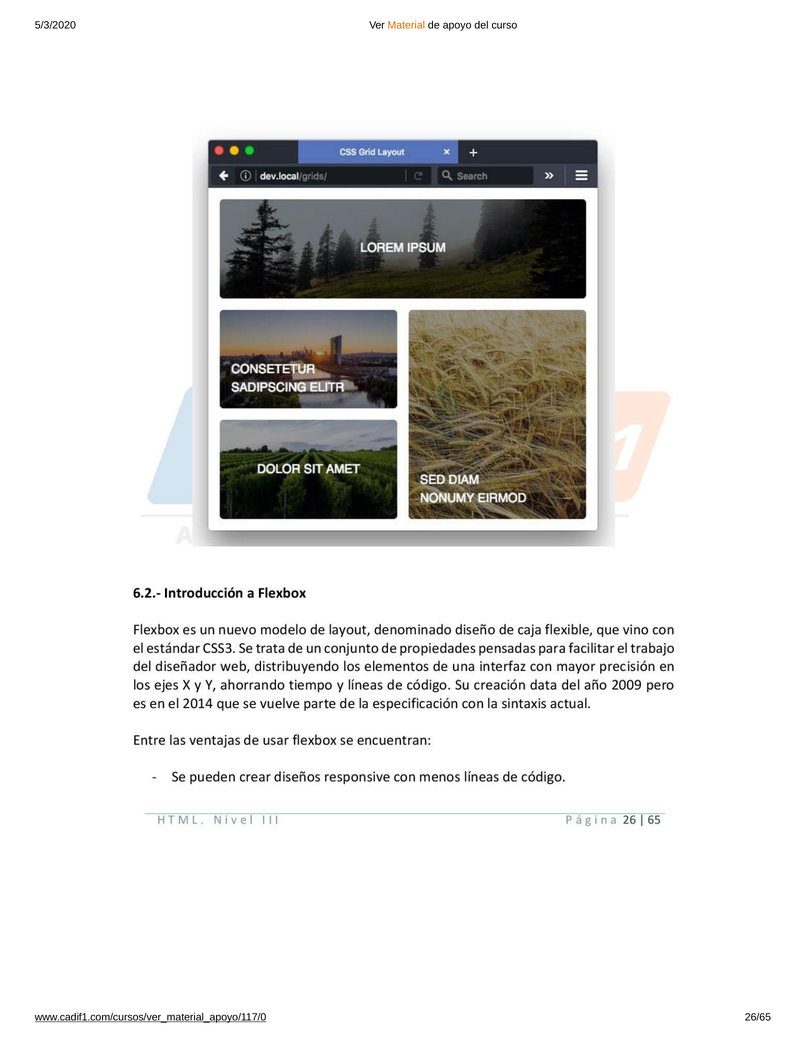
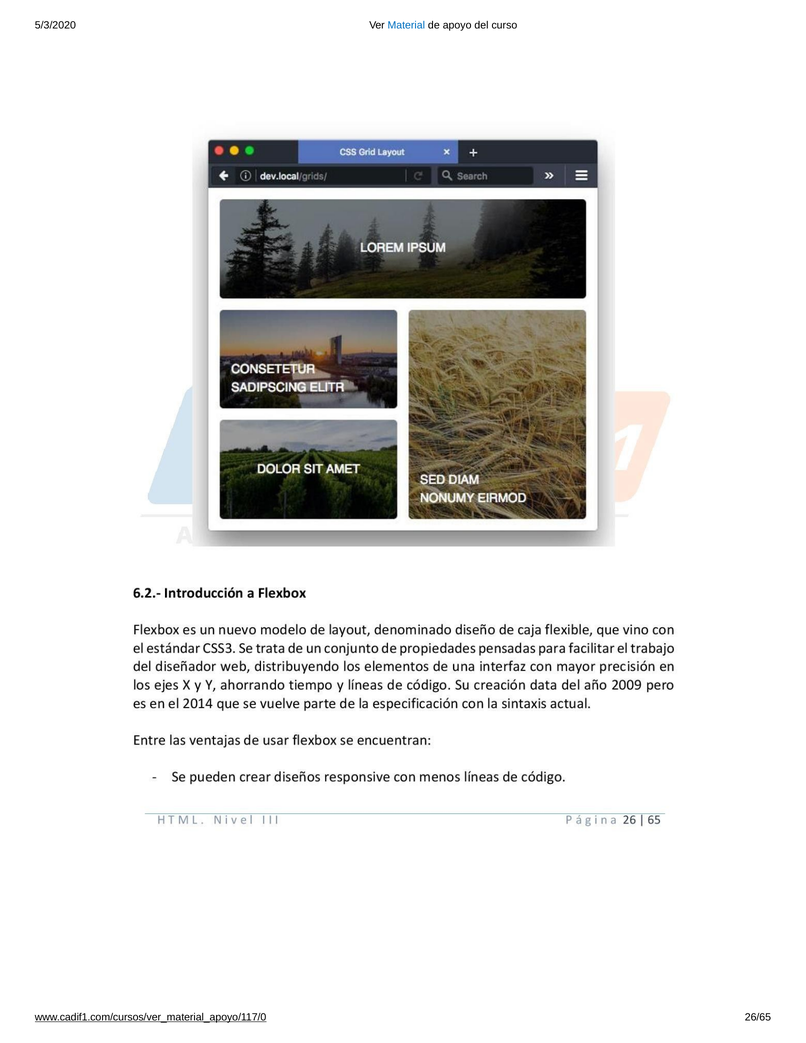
Material colour: orange -> blue (406, 25)
